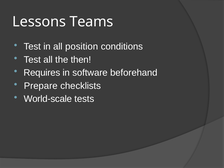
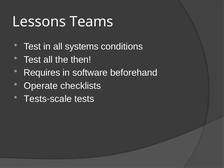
position: position -> systems (82, 47)
Prepare: Prepare -> Operate (41, 86)
World-scale: World-scale -> Tests-scale (48, 99)
